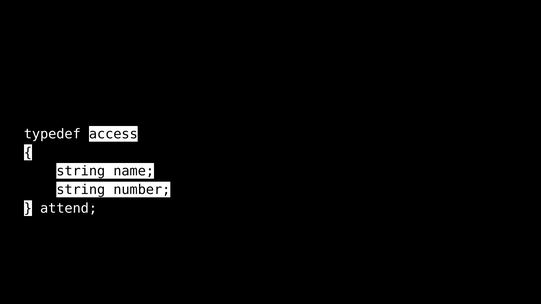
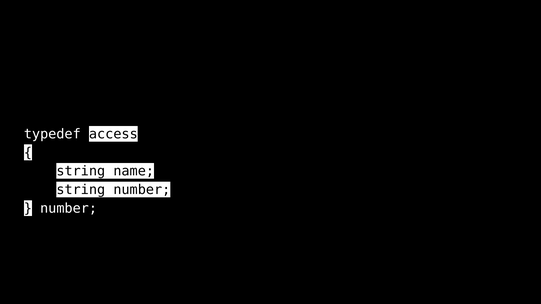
attend: attend -> number (69, 209)
